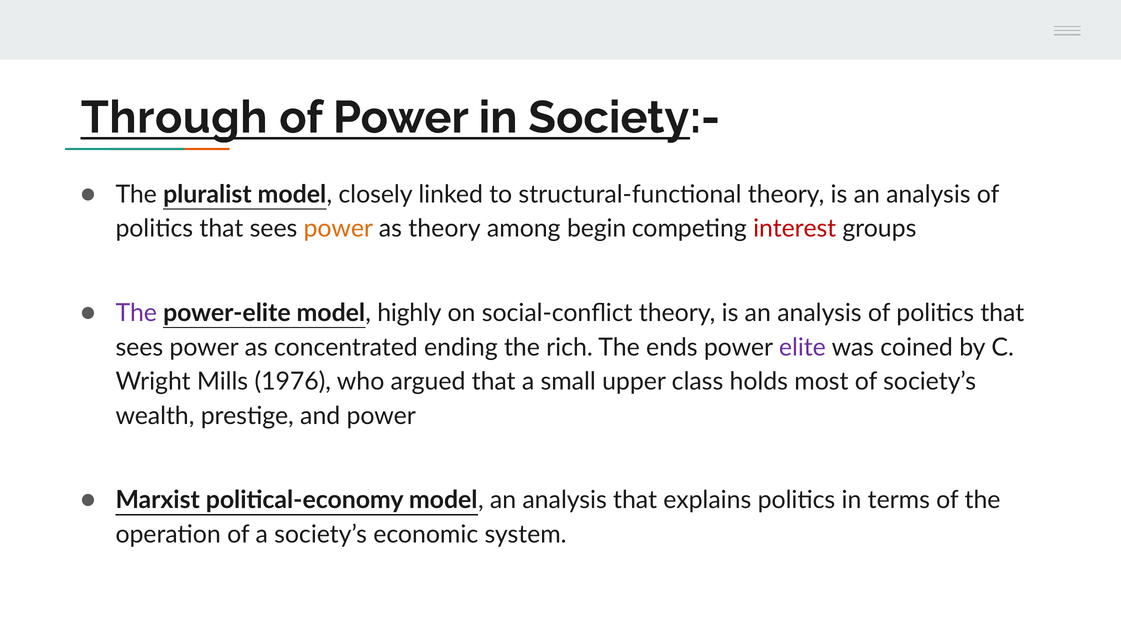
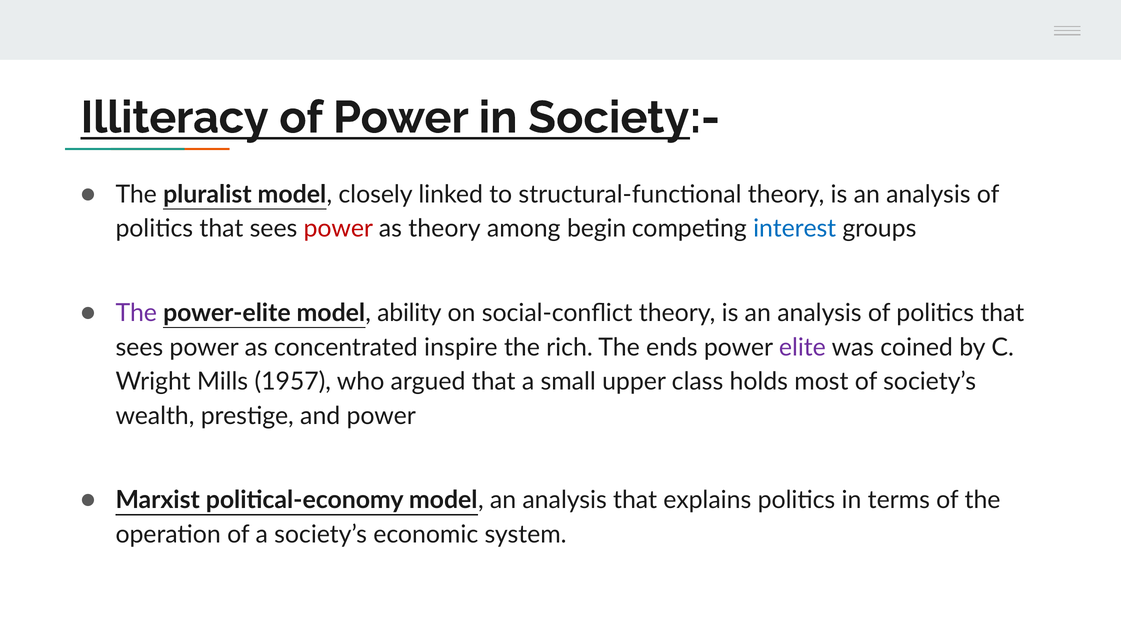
Through: Through -> Illiteracy (175, 118)
power colour: orange -> red (338, 229)
interest colour: red -> blue (795, 229)
highly: highly -> ability (409, 313)
ending: ending -> inspire (461, 347)
1976: 1976 -> 1957 (293, 381)
